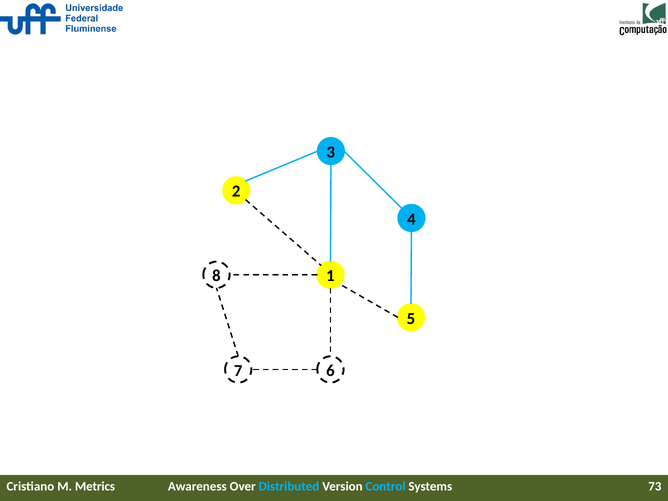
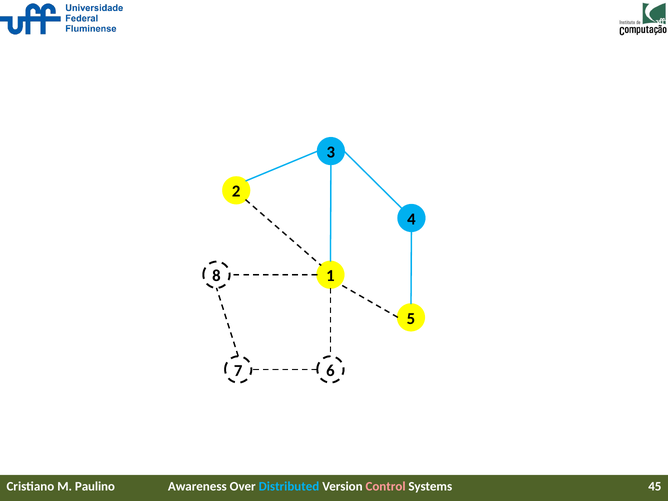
Metrics: Metrics -> Paulino (95, 486)
Control colour: light blue -> pink (386, 486)
73: 73 -> 45 (655, 486)
